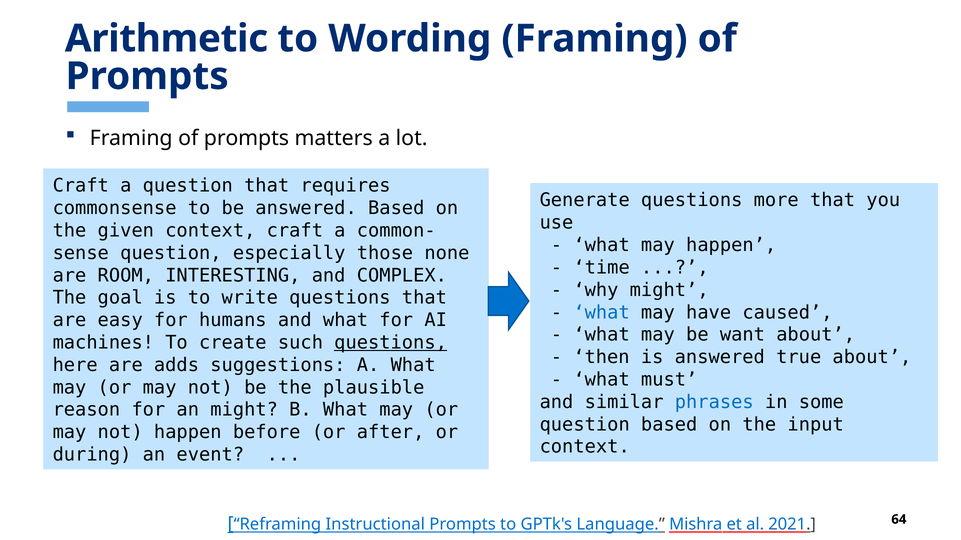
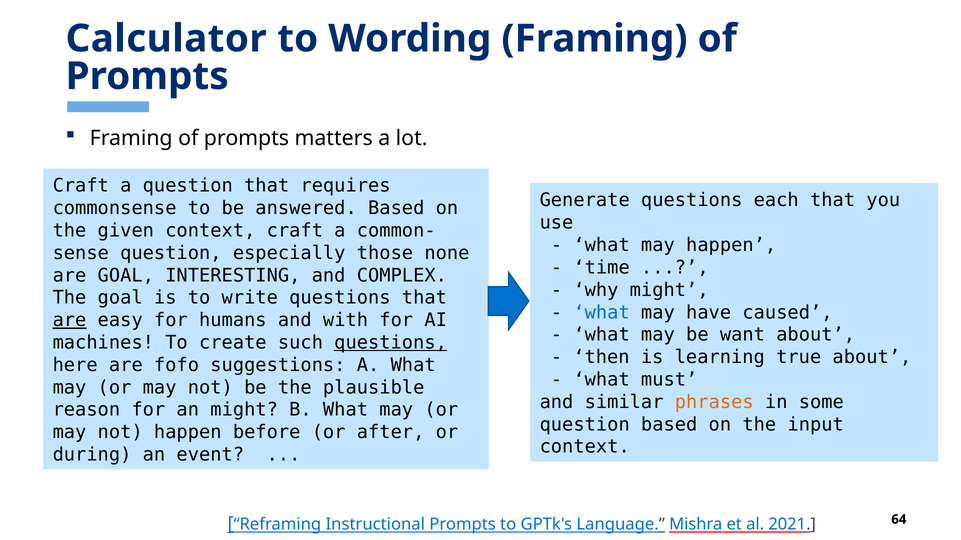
Arithmetic: Arithmetic -> Calculator (166, 39)
more: more -> each (776, 201)
are ROOM: ROOM -> GOAL (126, 276)
are underline: none -> present (69, 321)
and what: what -> with (346, 321)
is answered: answered -> learning (720, 358)
adds: adds -> fofo (176, 365)
phrases colour: blue -> orange (714, 402)
